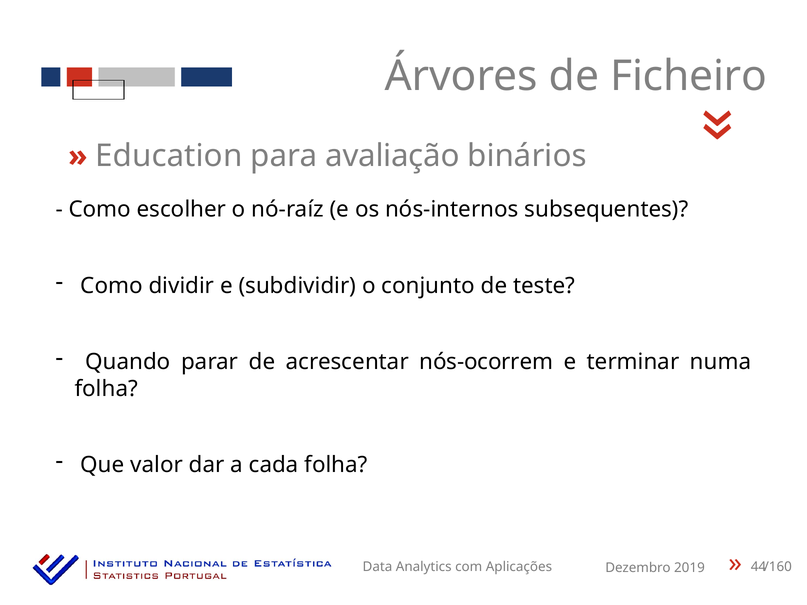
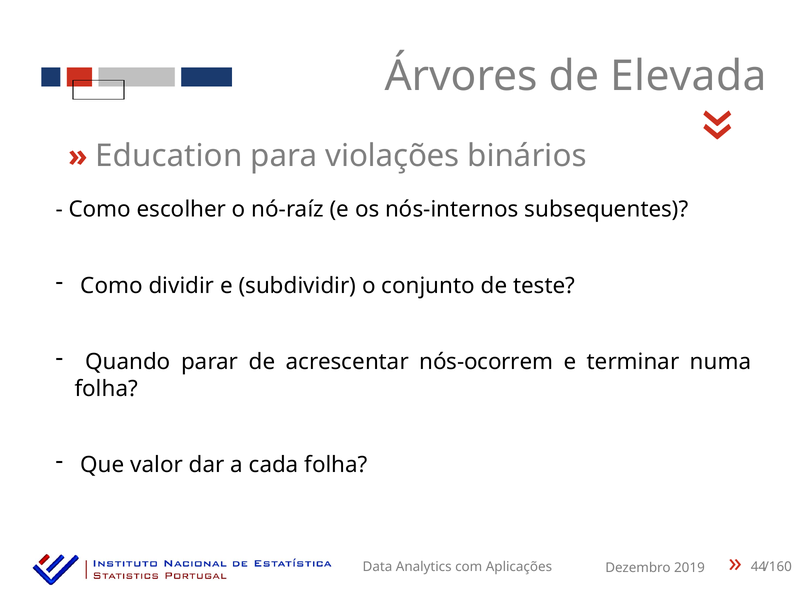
Ficheiro: Ficheiro -> Elevada (688, 76)
avaliação: avaliação -> violações (392, 156)
